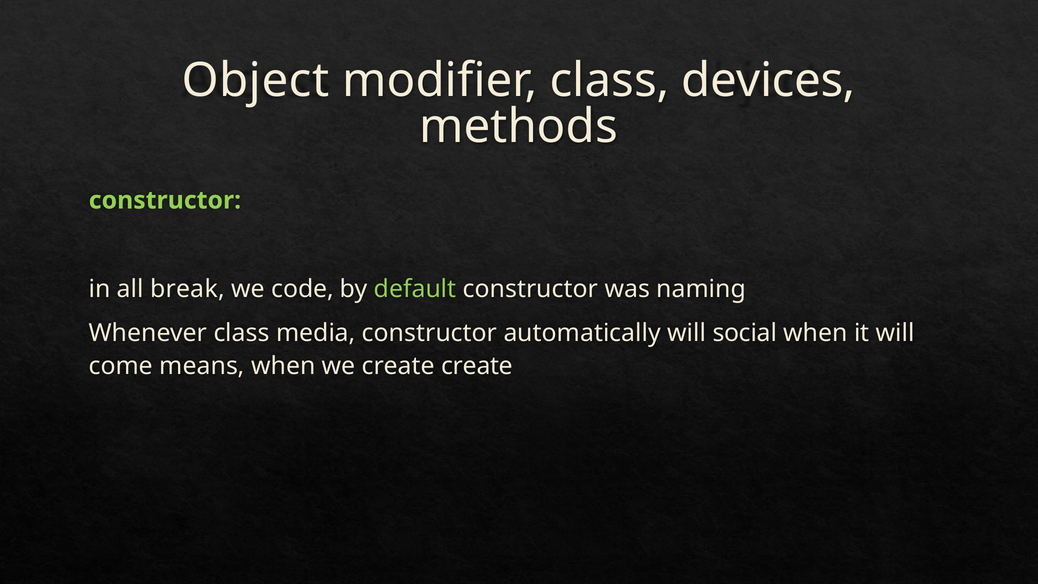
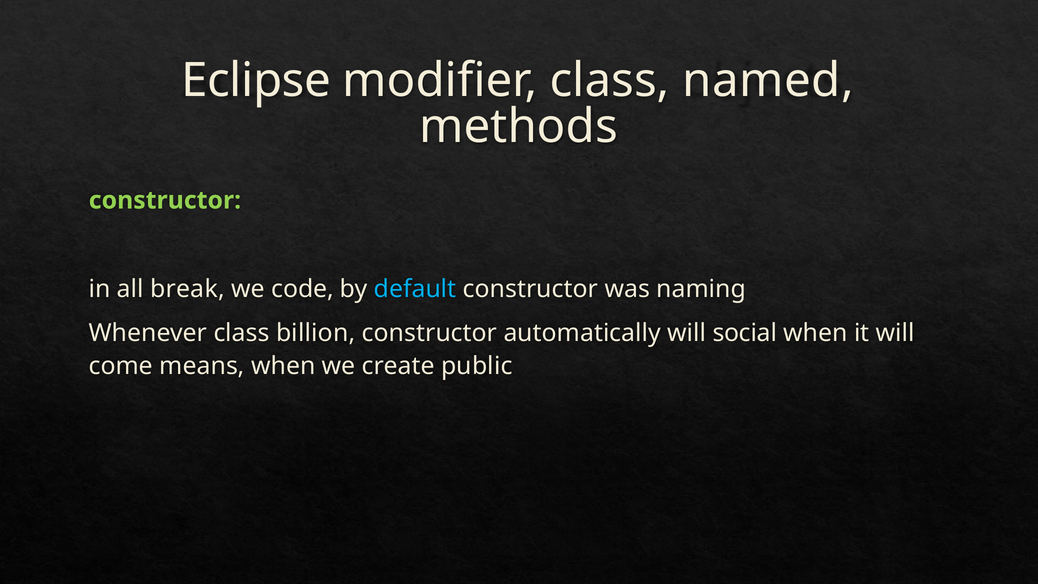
Object: Object -> Eclipse (256, 80)
devices: devices -> named (768, 80)
default colour: light green -> light blue (415, 289)
media: media -> billion (316, 333)
create create: create -> public (477, 366)
